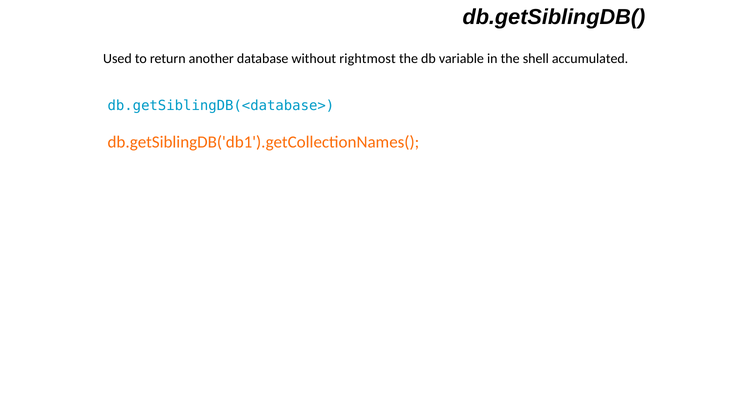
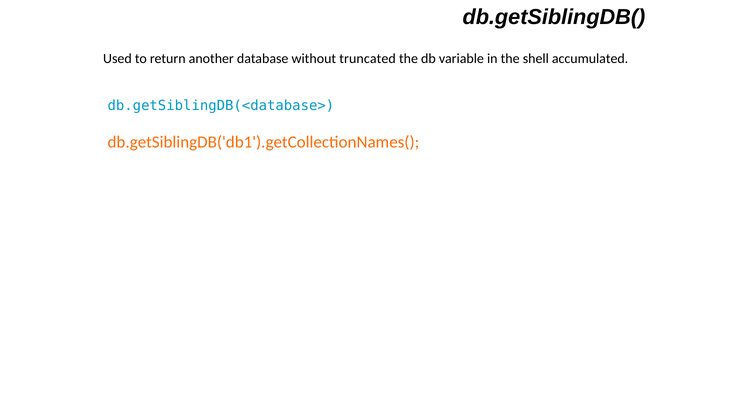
rightmost: rightmost -> truncated (368, 59)
